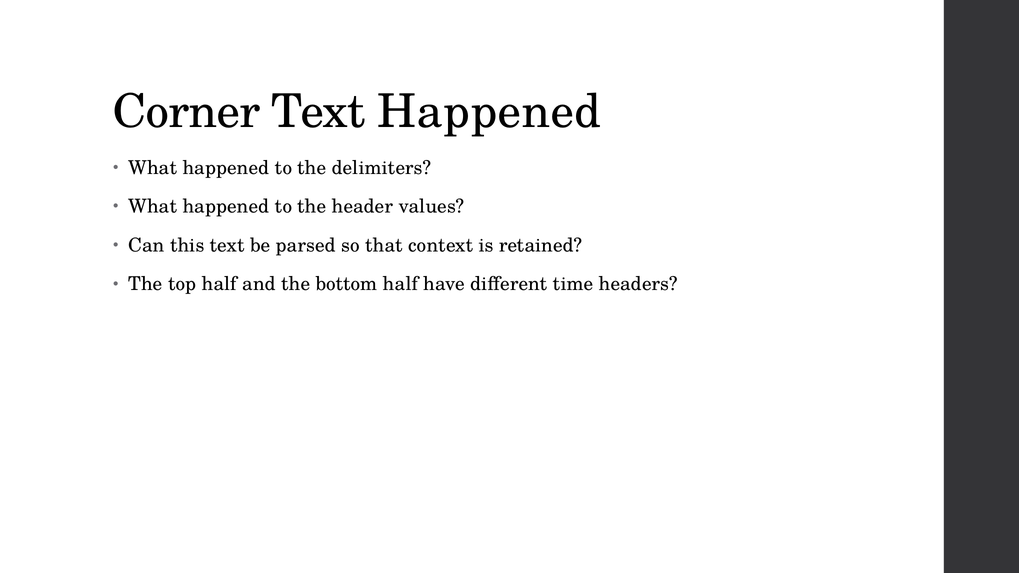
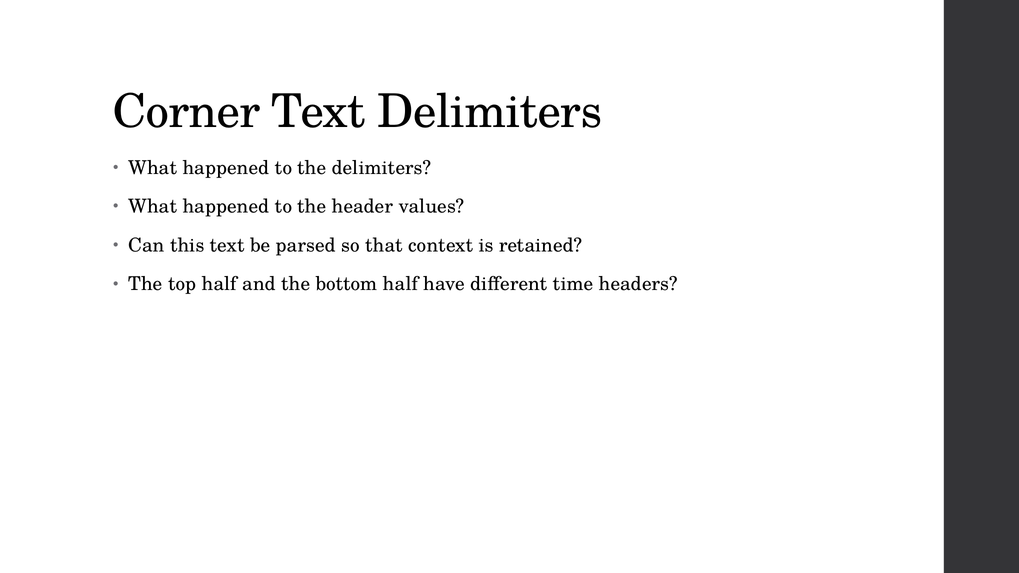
Text Happened: Happened -> Delimiters (490, 112)
